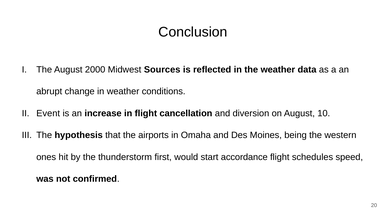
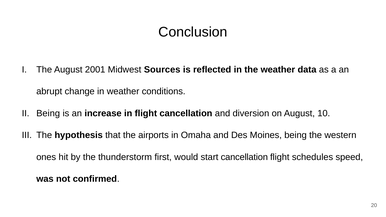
2000: 2000 -> 2001 (95, 70)
Event: Event -> Being (48, 113)
start accordance: accordance -> cancellation (244, 157)
